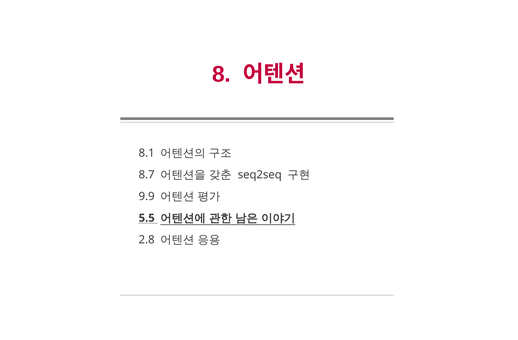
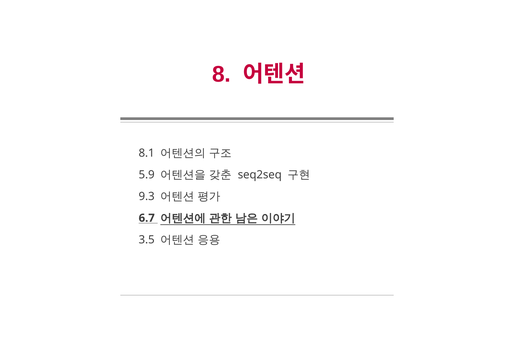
8.7: 8.7 -> 5.9 (147, 175)
9.9: 9.9 -> 9.3 (147, 196)
5.5: 5.5 -> 6.7 (147, 218)
2.8: 2.8 -> 3.5 (147, 240)
